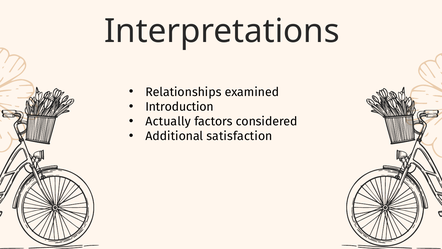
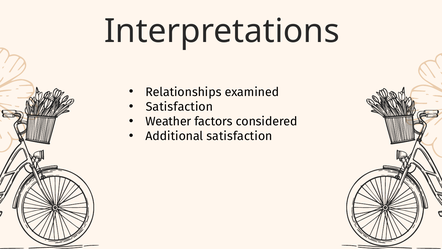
Introduction: Introduction -> Satisfaction (179, 107)
Actually: Actually -> Weather (168, 121)
